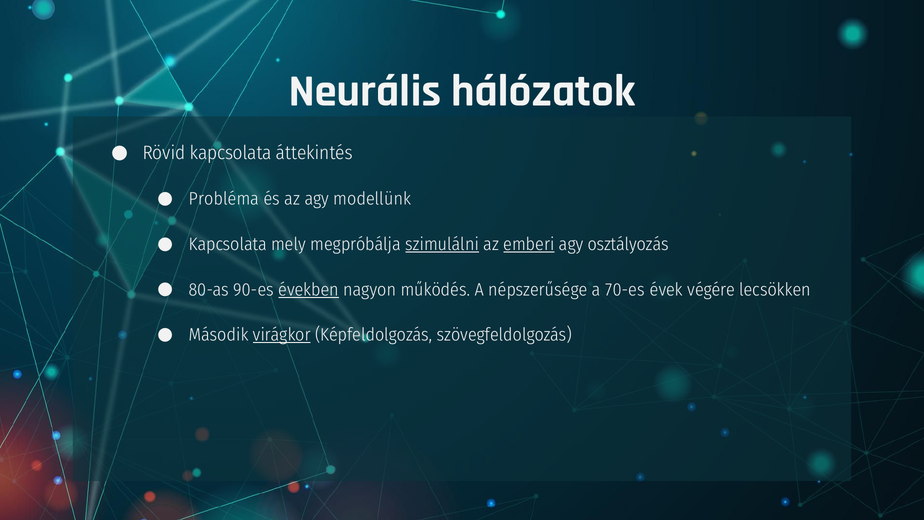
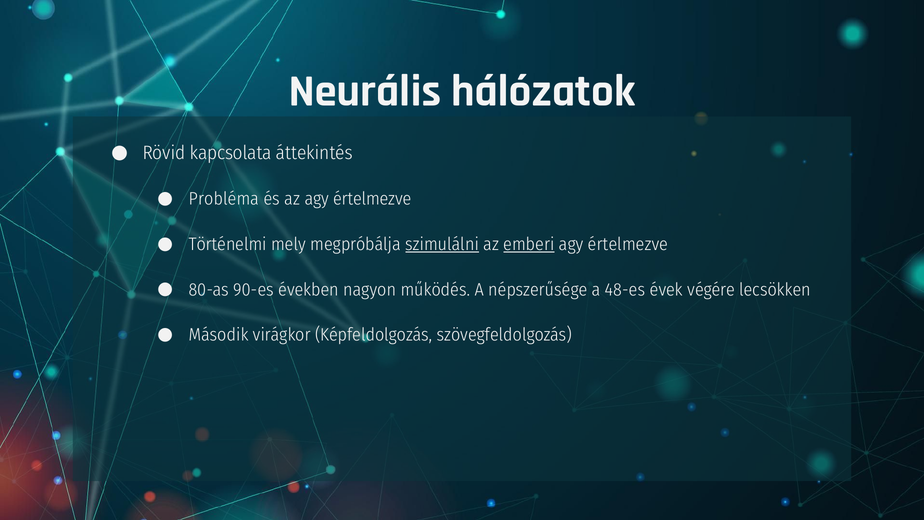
az agy modellünk: modellünk -> értelmezve (372, 199)
Kapcsolata: Kapcsolata -> Történelmi (228, 244)
osztályozás: osztályozás -> értelmezve (628, 244)
években underline: present -> none (309, 290)
70-es: 70-es -> 48-es (625, 290)
virágkor underline: present -> none (282, 335)
